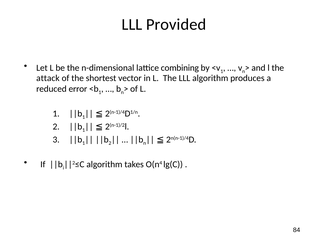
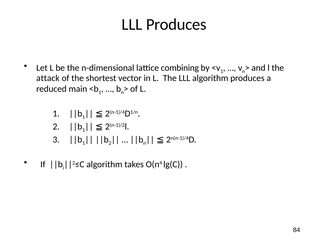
LLL Provided: Provided -> Produces (176, 24)
error: error -> main (78, 89)
